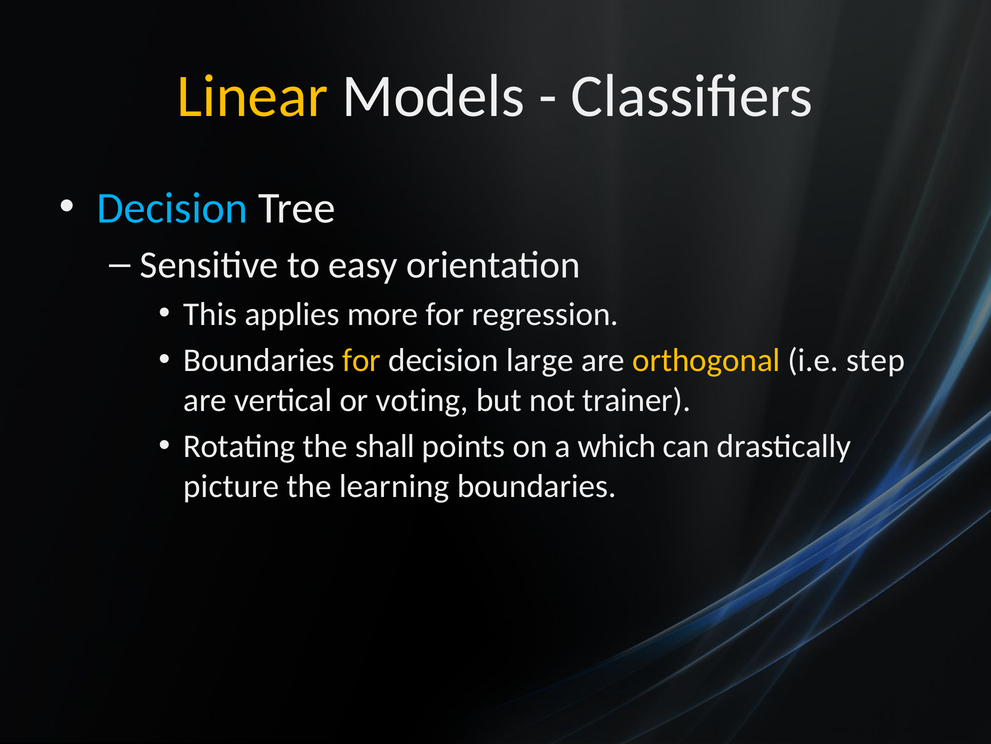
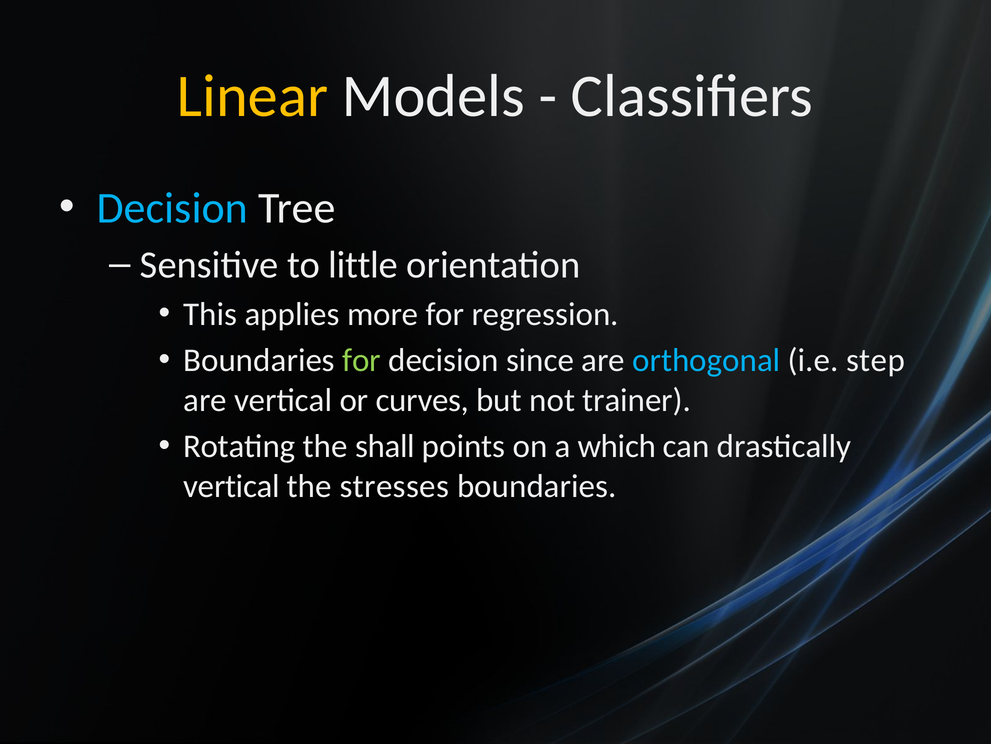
easy: easy -> little (363, 265)
for colour: yellow -> light green (362, 360)
large: large -> since (540, 360)
orthogonal colour: yellow -> light blue (706, 360)
voting: voting -> curves (422, 400)
picture: picture -> vertical (232, 486)
learning: learning -> stresses (394, 486)
